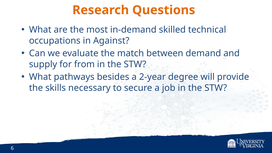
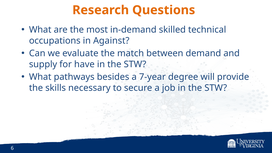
from: from -> have (84, 64)
2-year: 2-year -> 7-year (152, 77)
